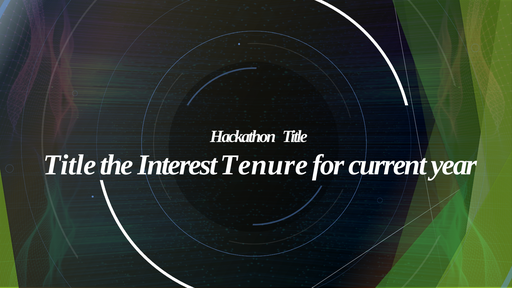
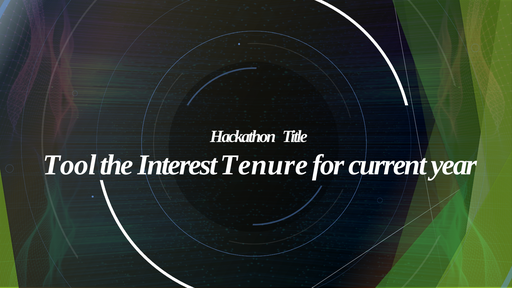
Title: Title -> Tool (70, 165)
